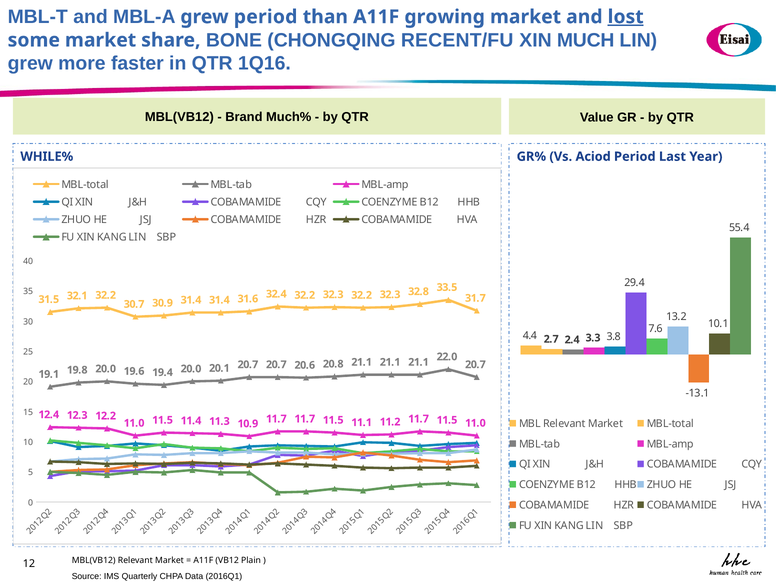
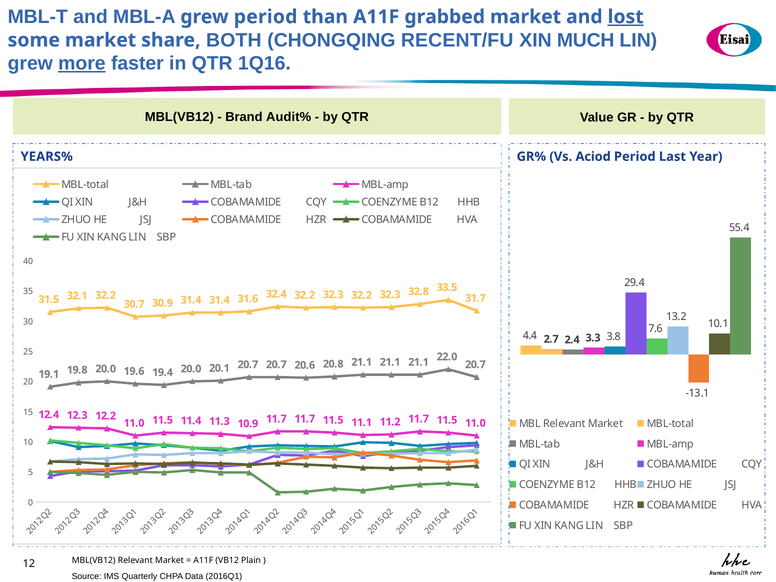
growing: growing -> grabbed (445, 17)
BONE: BONE -> BOTH (234, 40)
more underline: none -> present (82, 63)
Much%: Much% -> Audit% (289, 117)
WHILE%: WHILE% -> YEARS% (47, 157)
